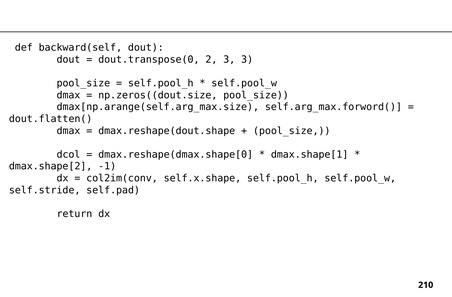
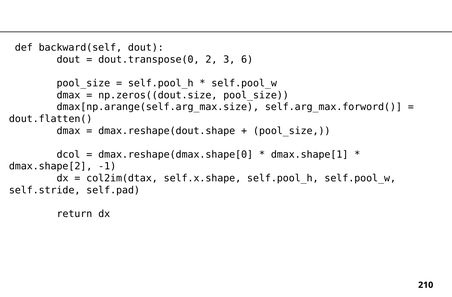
3 3: 3 -> 6 (247, 59)
col2im(conv: col2im(conv -> col2im(dtax (122, 178)
